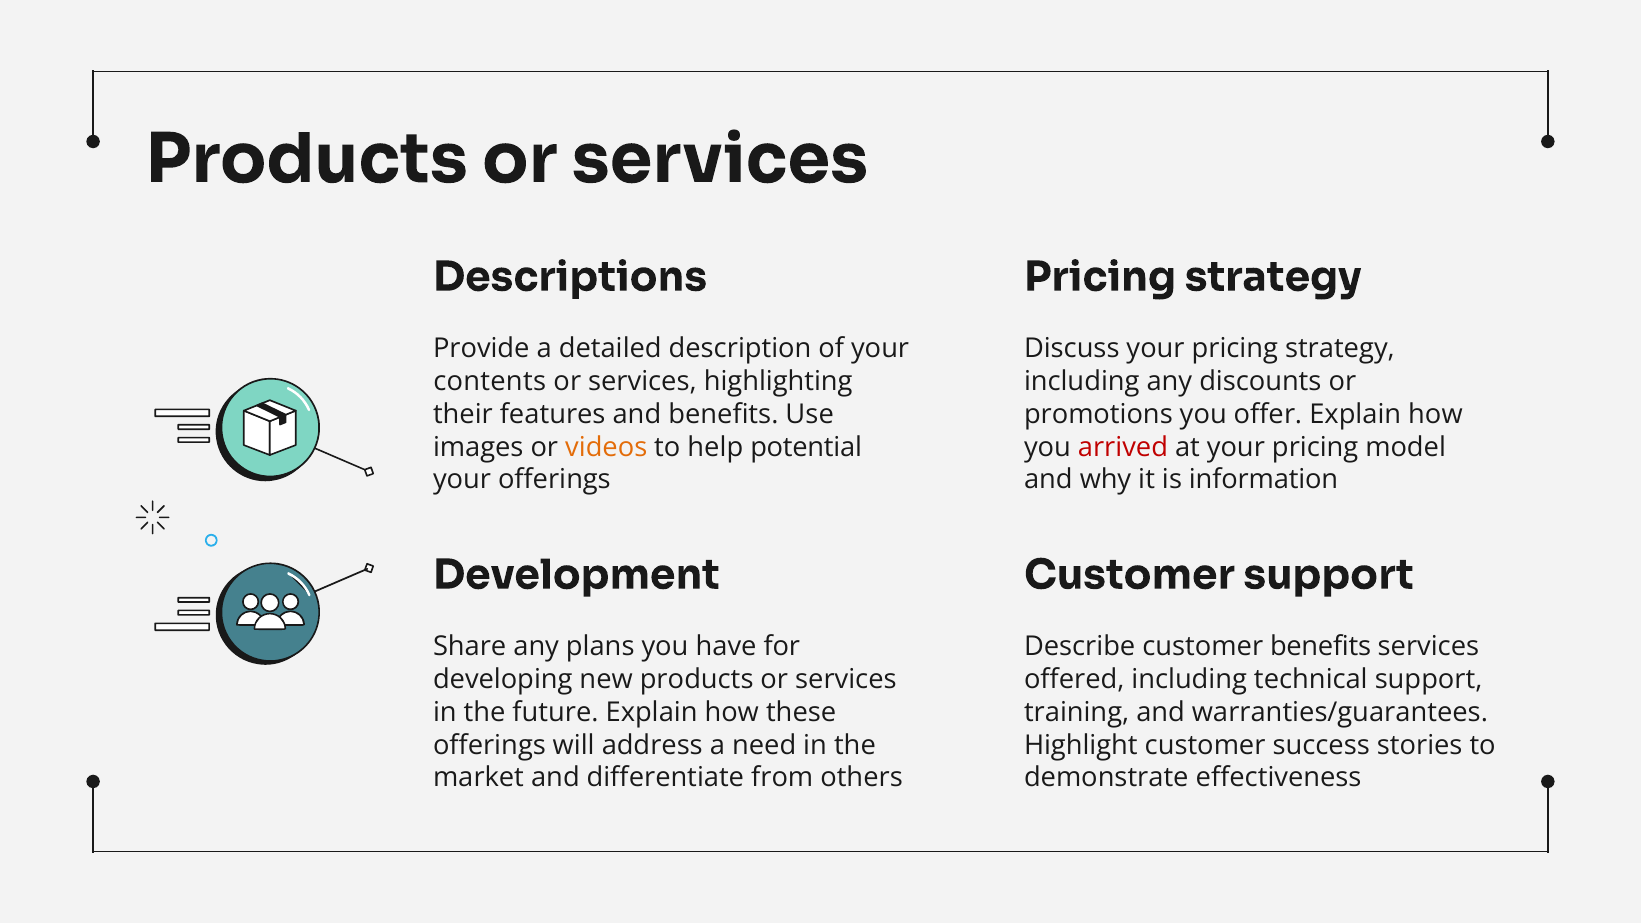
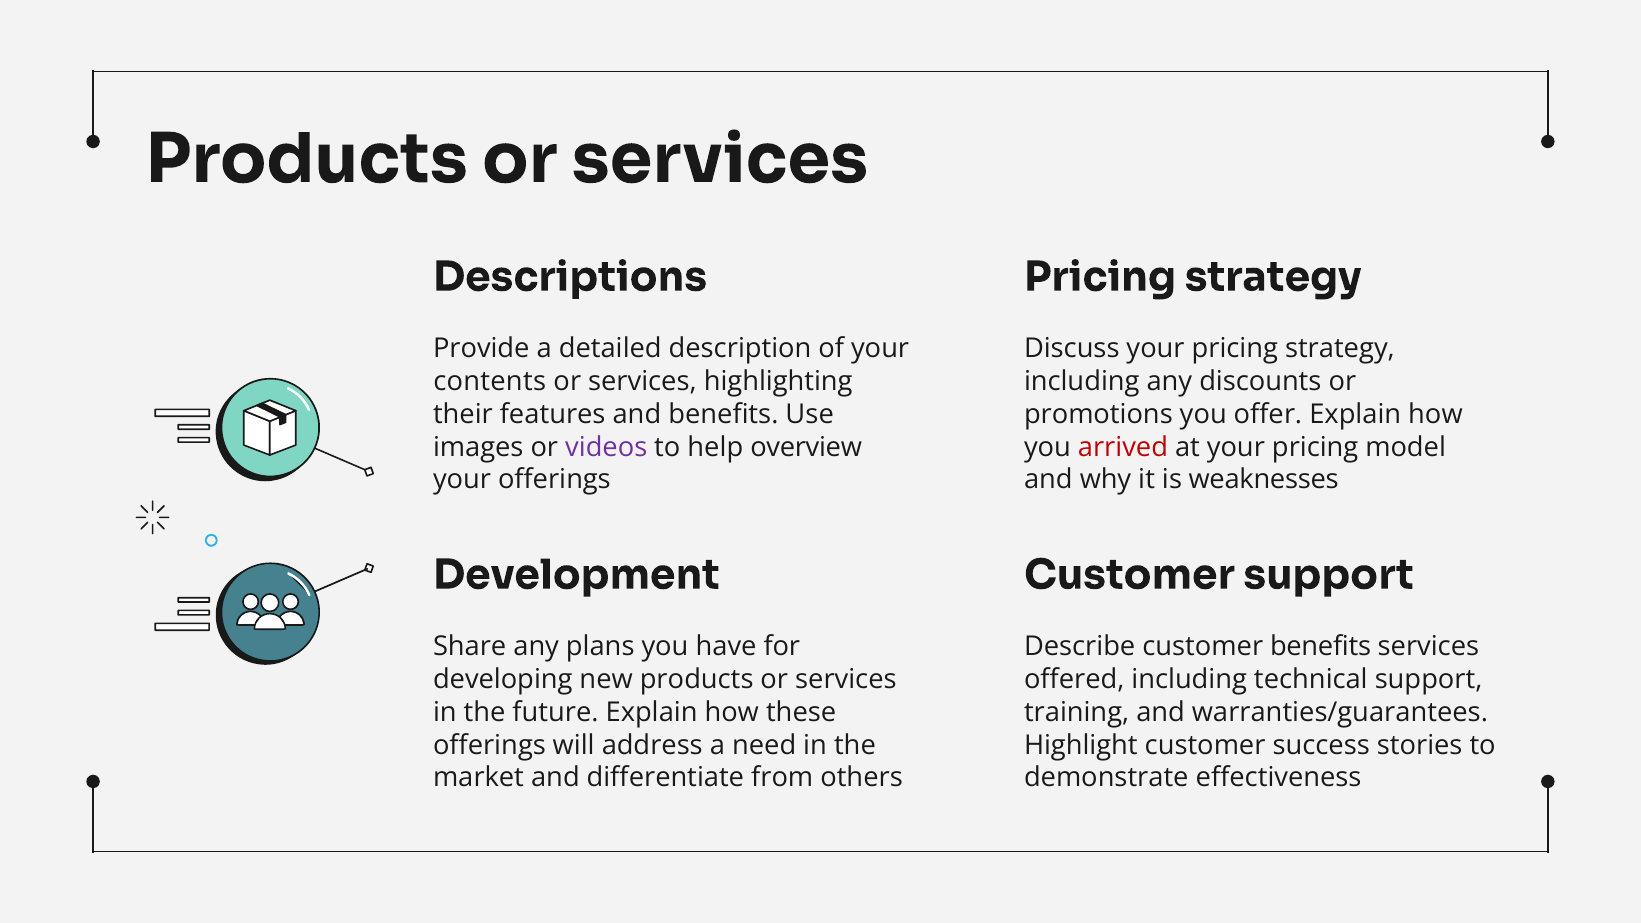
videos colour: orange -> purple (606, 447)
potential: potential -> overview (806, 447)
information: information -> weaknesses (1264, 480)
